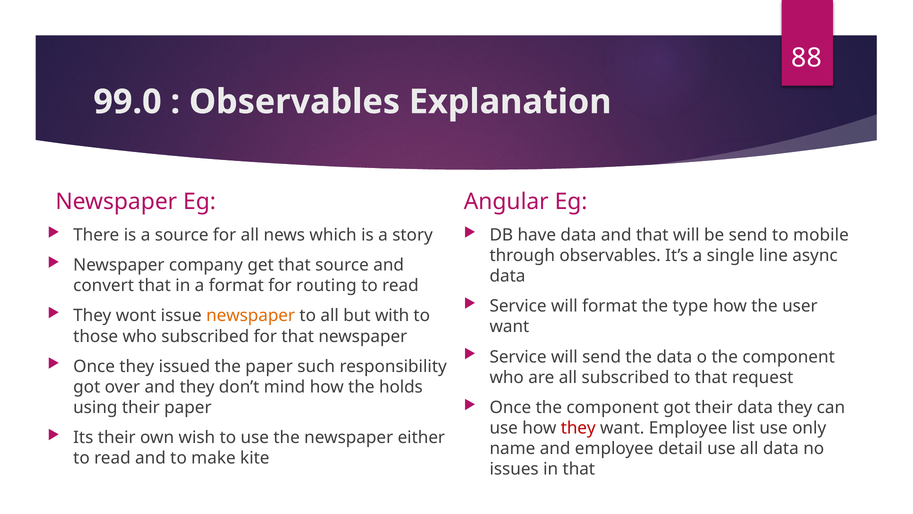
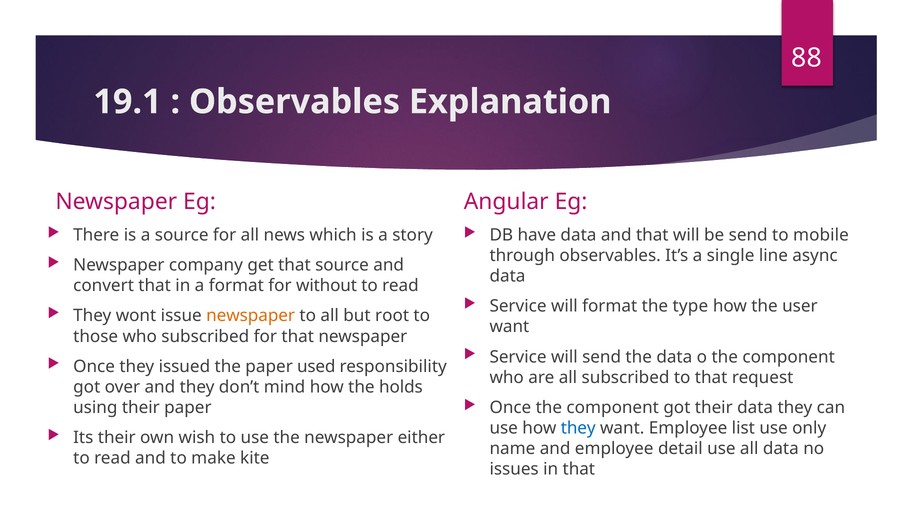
99.0: 99.0 -> 19.1 (127, 102)
routing: routing -> without (327, 285)
with: with -> root (392, 316)
such: such -> used (316, 366)
they colour: red -> blue (578, 428)
